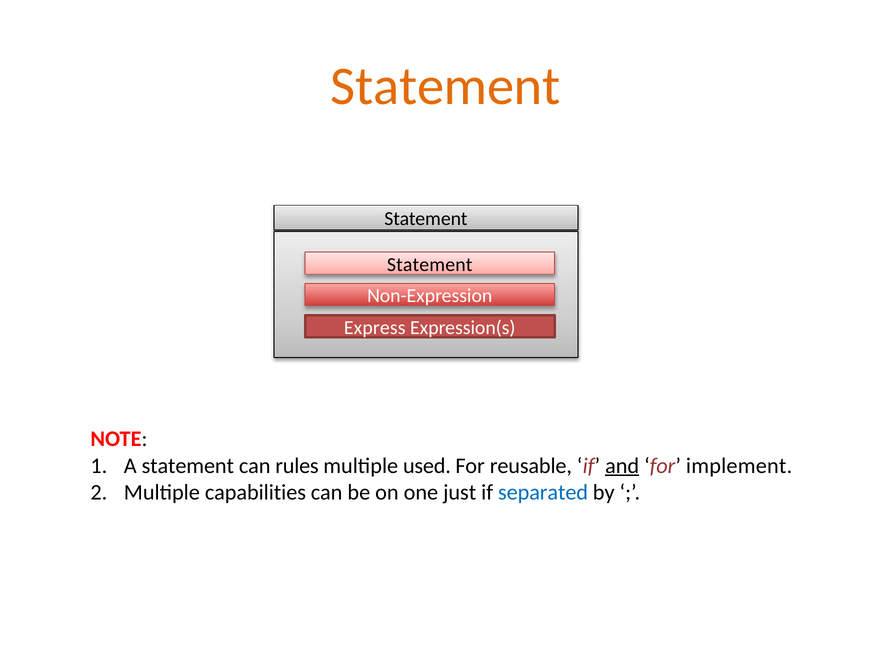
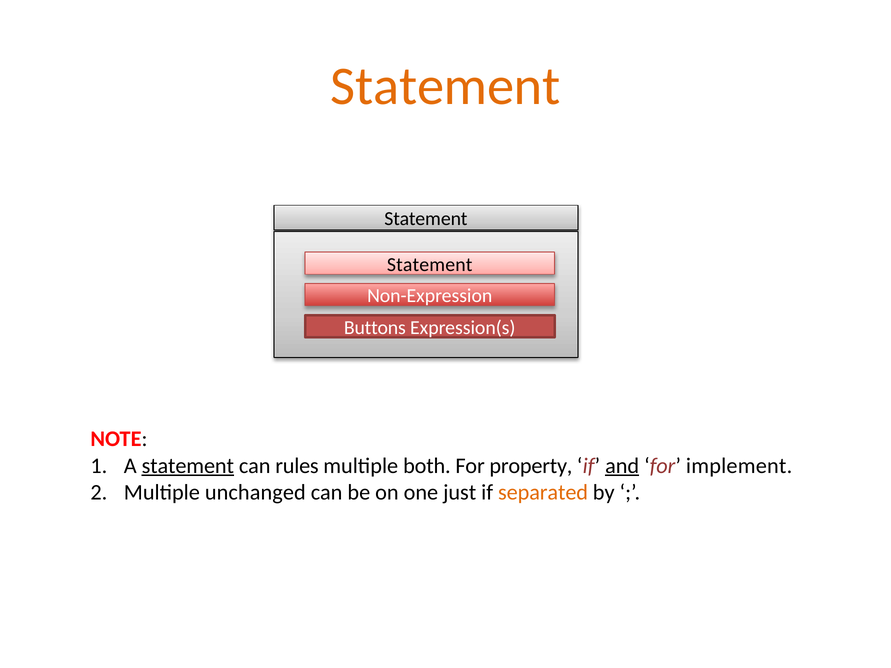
Express: Express -> Buttons (375, 328)
statement underline: none -> present (188, 466)
used: used -> both (427, 466)
reusable: reusable -> property (531, 466)
capabilities: capabilities -> unchanged (255, 493)
separated colour: blue -> orange (543, 493)
